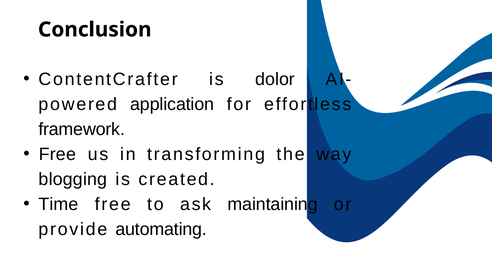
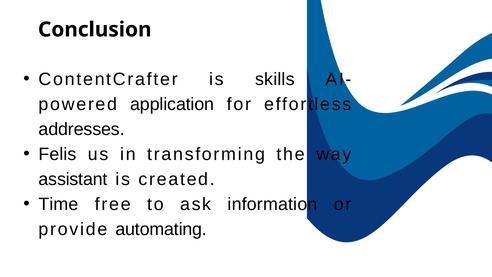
dolor: dolor -> skills (275, 79)
framework: framework -> addresses (82, 129)
Free: Free -> Felis (57, 154)
blogging: blogging -> assistant (73, 179)
maintaining: maintaining -> information (272, 204)
